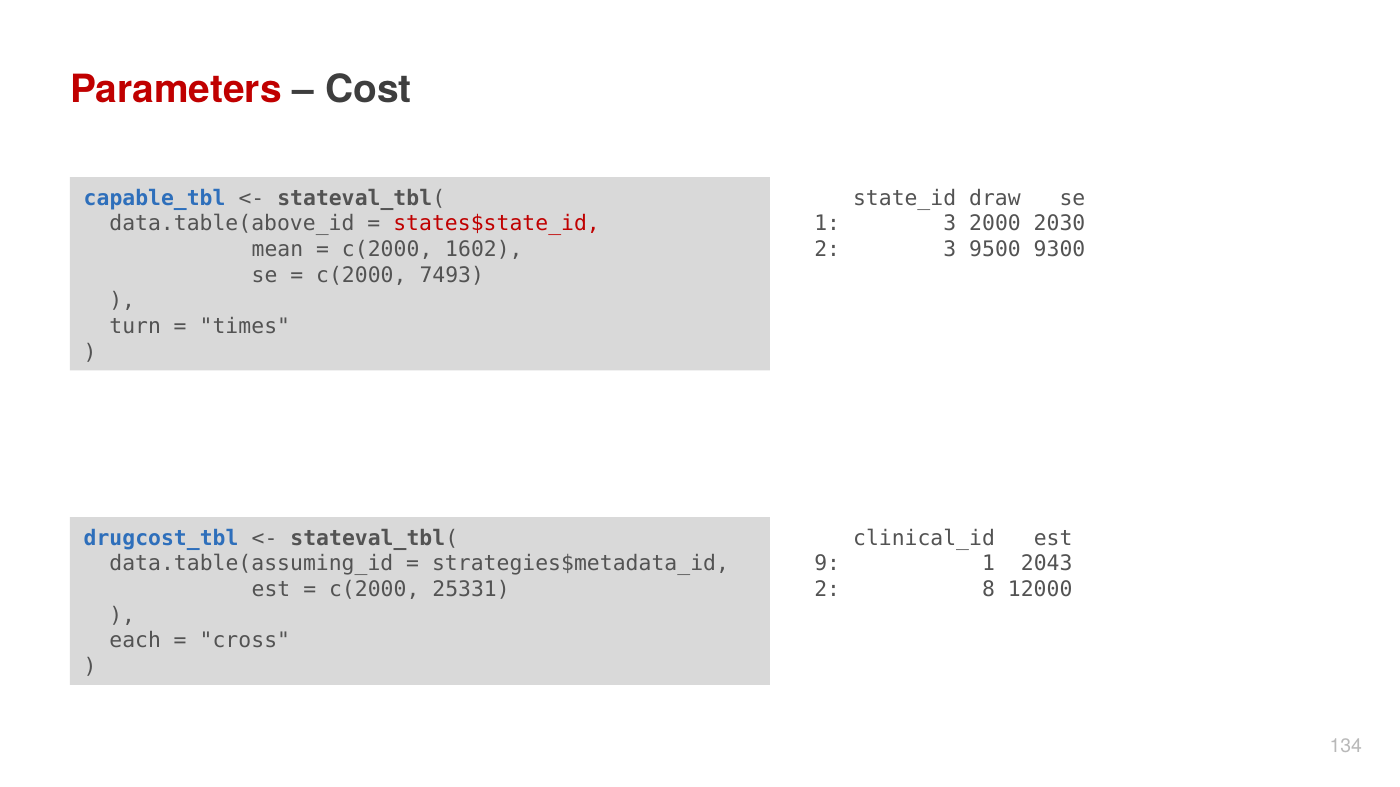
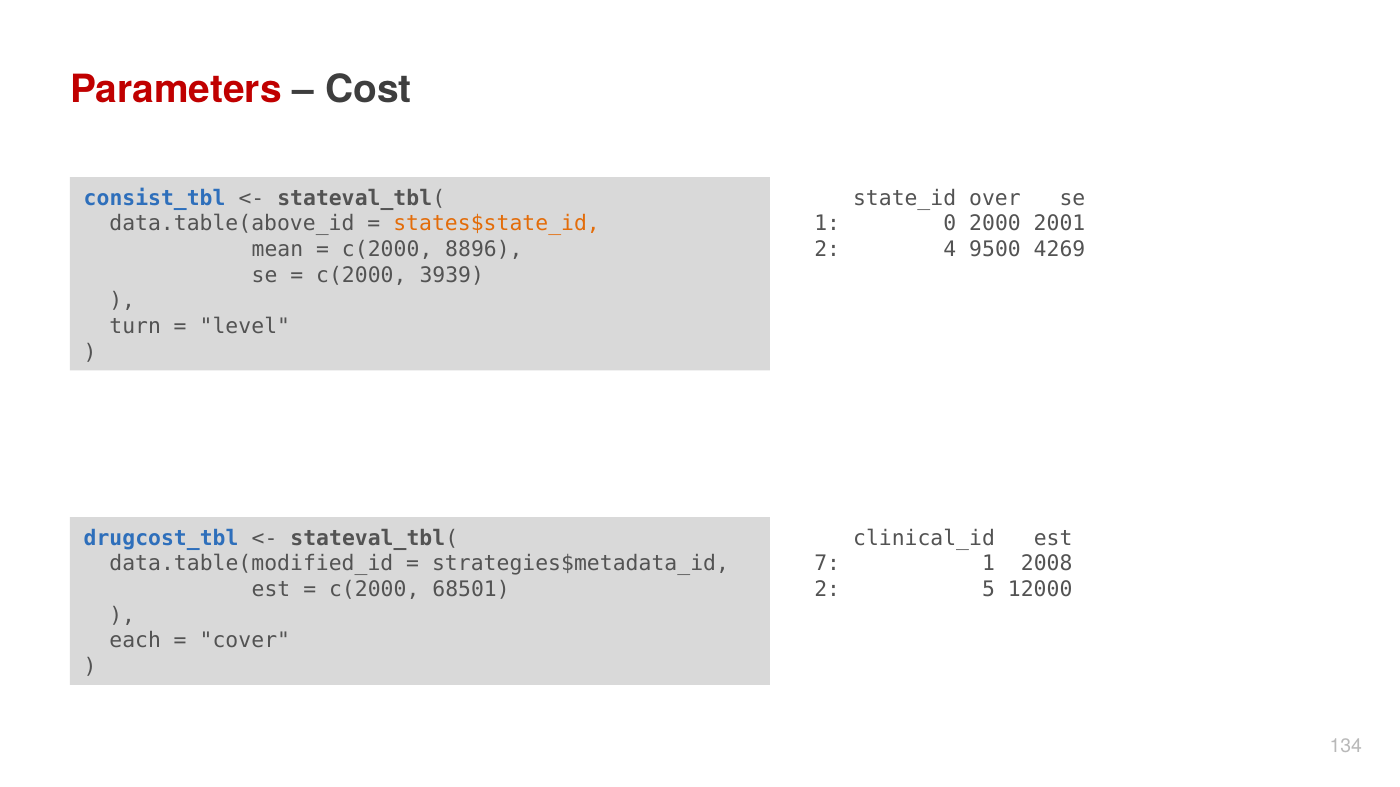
capable_tbl: capable_tbl -> consist_tbl (155, 198)
draw: draw -> over (995, 198)
states$state_id colour: red -> orange (497, 224)
1 3: 3 -> 0 (950, 224)
2030: 2030 -> 2001 (1060, 224)
1602: 1602 -> 8896 (484, 250)
2 3: 3 -> 4 (950, 250)
9300: 9300 -> 4269 (1060, 250)
7493: 7493 -> 3939 (452, 275)
times: times -> level (245, 327)
data.table(assuming_id: data.table(assuming_id -> data.table(modified_id (251, 564)
9: 9 -> 7 (827, 564)
2043: 2043 -> 2008 (1047, 564)
25331: 25331 -> 68501 (471, 590)
8: 8 -> 5 (989, 590)
cross: cross -> cover (245, 641)
